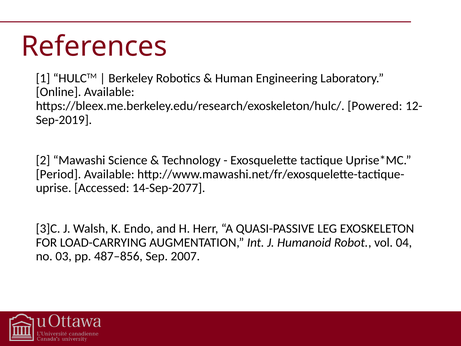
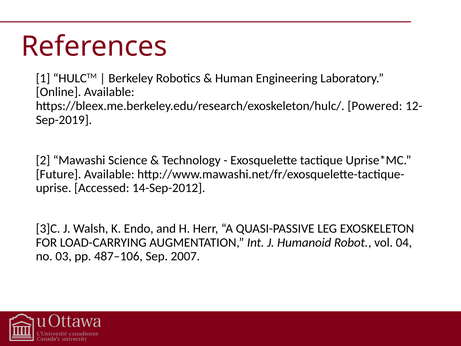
Period: Period -> Future (59, 174)
14-Sep-2077: 14-Sep-2077 -> 14-Sep-2012 (169, 188)
487–856: 487–856 -> 487–106 (118, 256)
